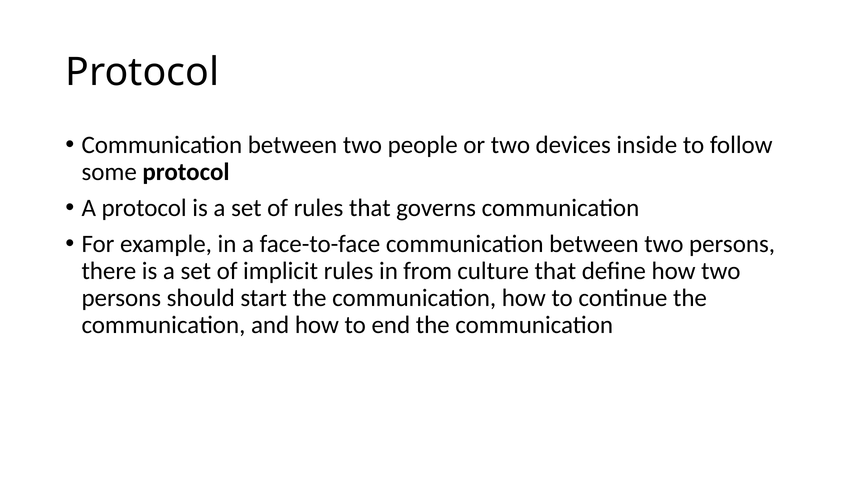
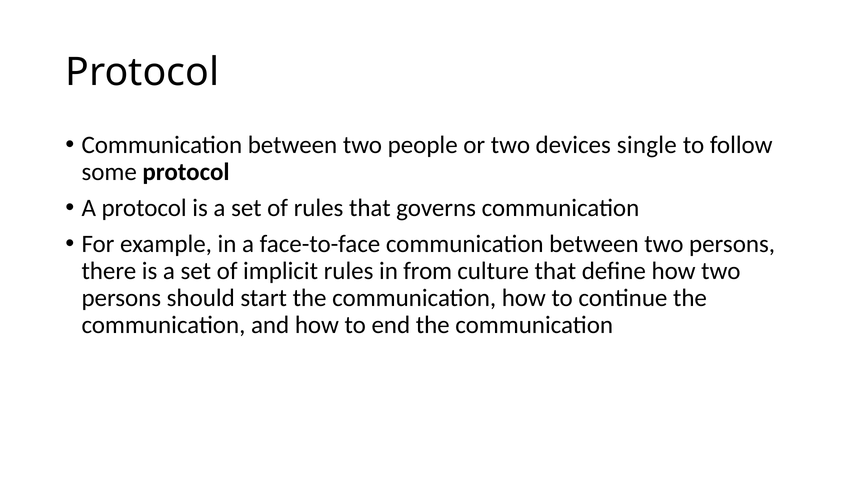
inside: inside -> single (647, 145)
